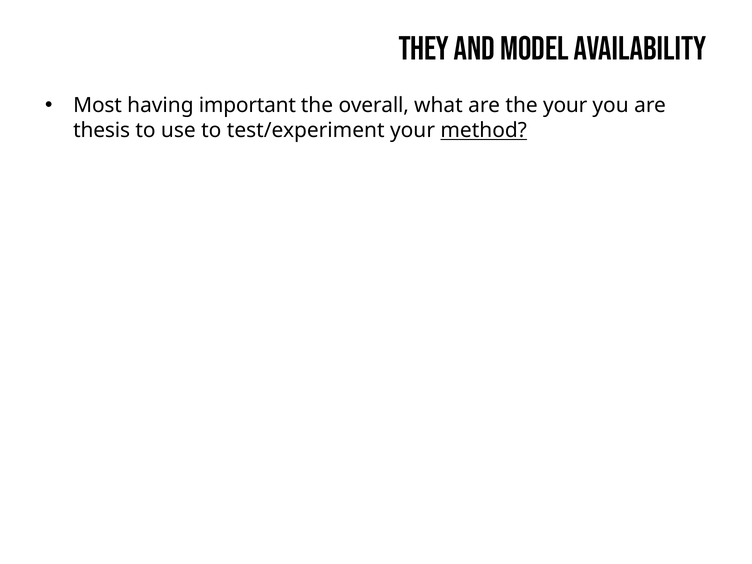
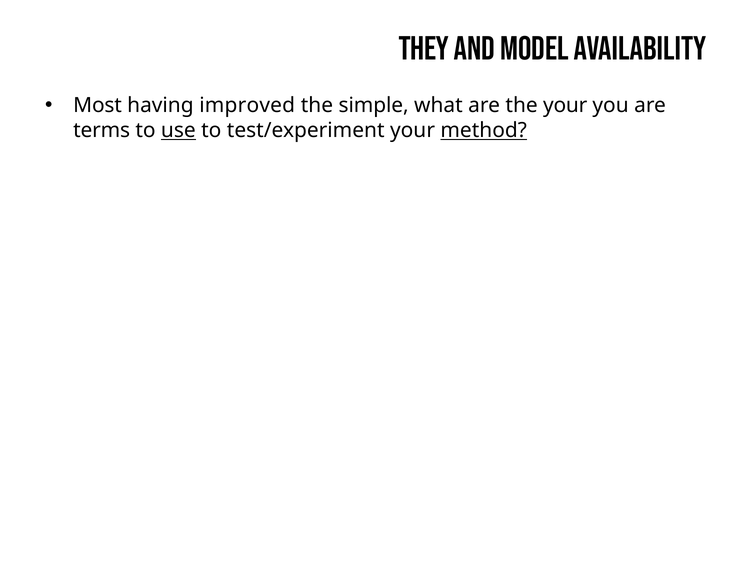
important: important -> improved (247, 105)
overall: overall -> simple (374, 105)
thesis: thesis -> terms (102, 131)
use underline: none -> present (178, 131)
